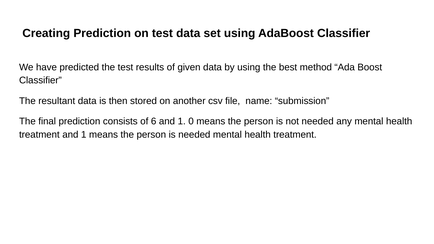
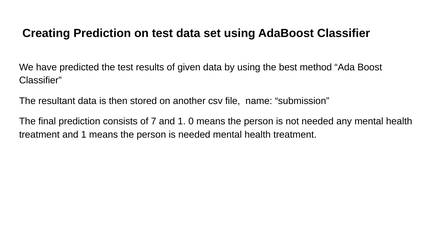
6: 6 -> 7 (154, 121)
